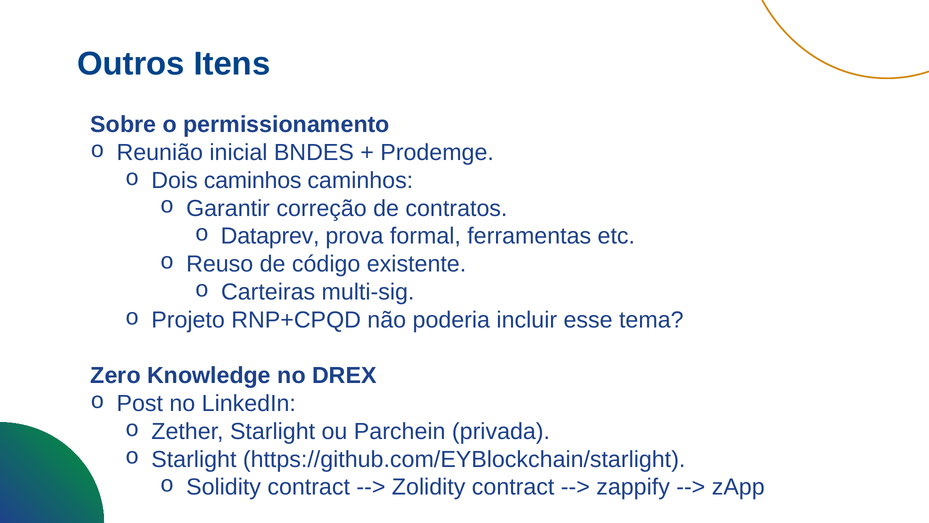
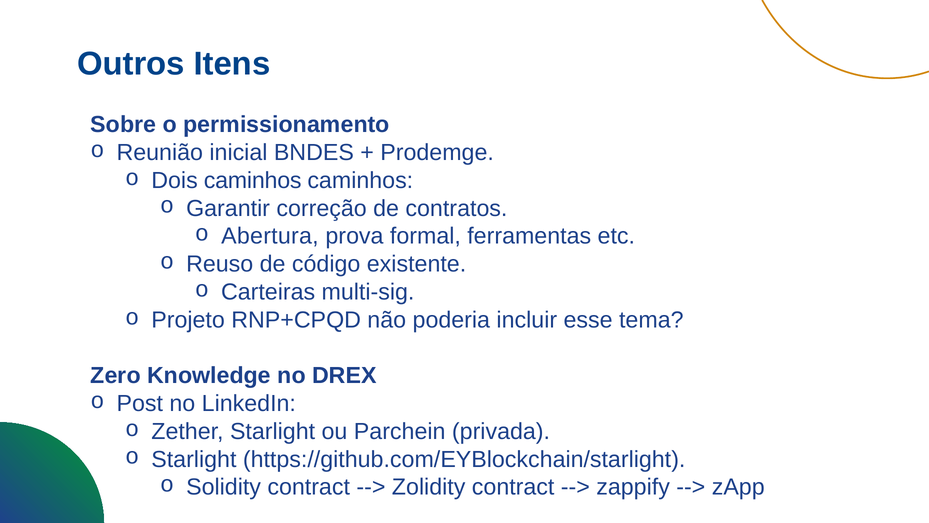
Dataprev: Dataprev -> Abertura (270, 236)
